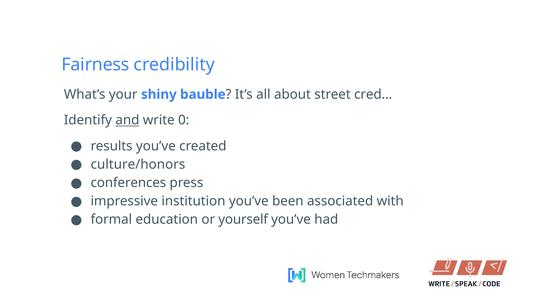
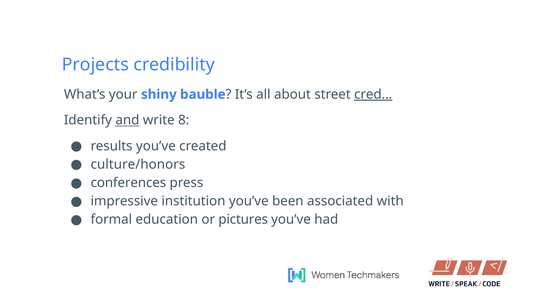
Fairness: Fairness -> Projects (95, 65)
cred underline: none -> present (373, 95)
0: 0 -> 8 (184, 120)
yourself: yourself -> pictures (243, 220)
